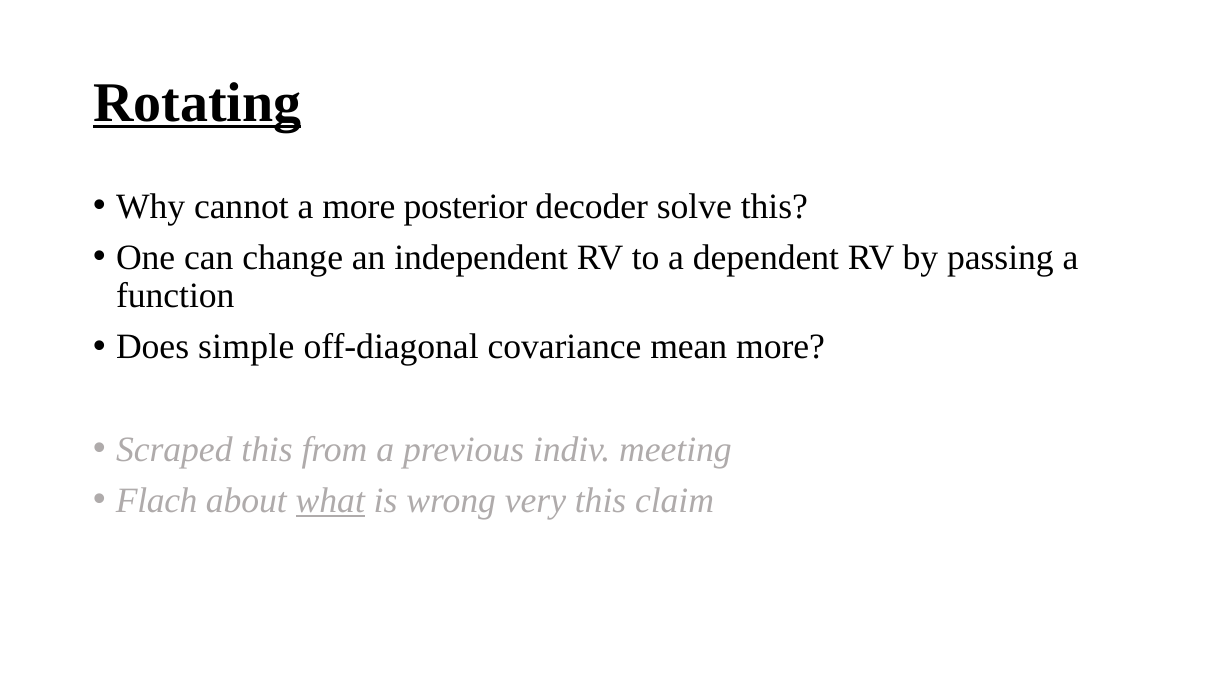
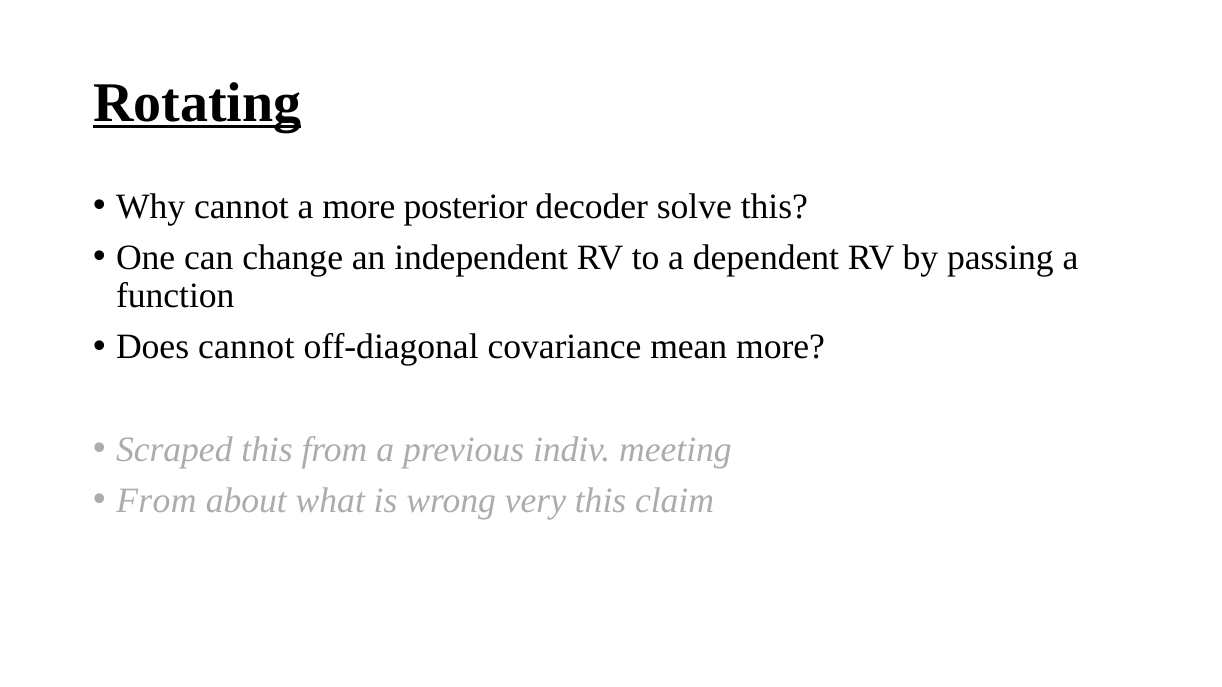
Does simple: simple -> cannot (246, 347)
Flach: Flach -> From (156, 501)
what underline: present -> none (330, 501)
